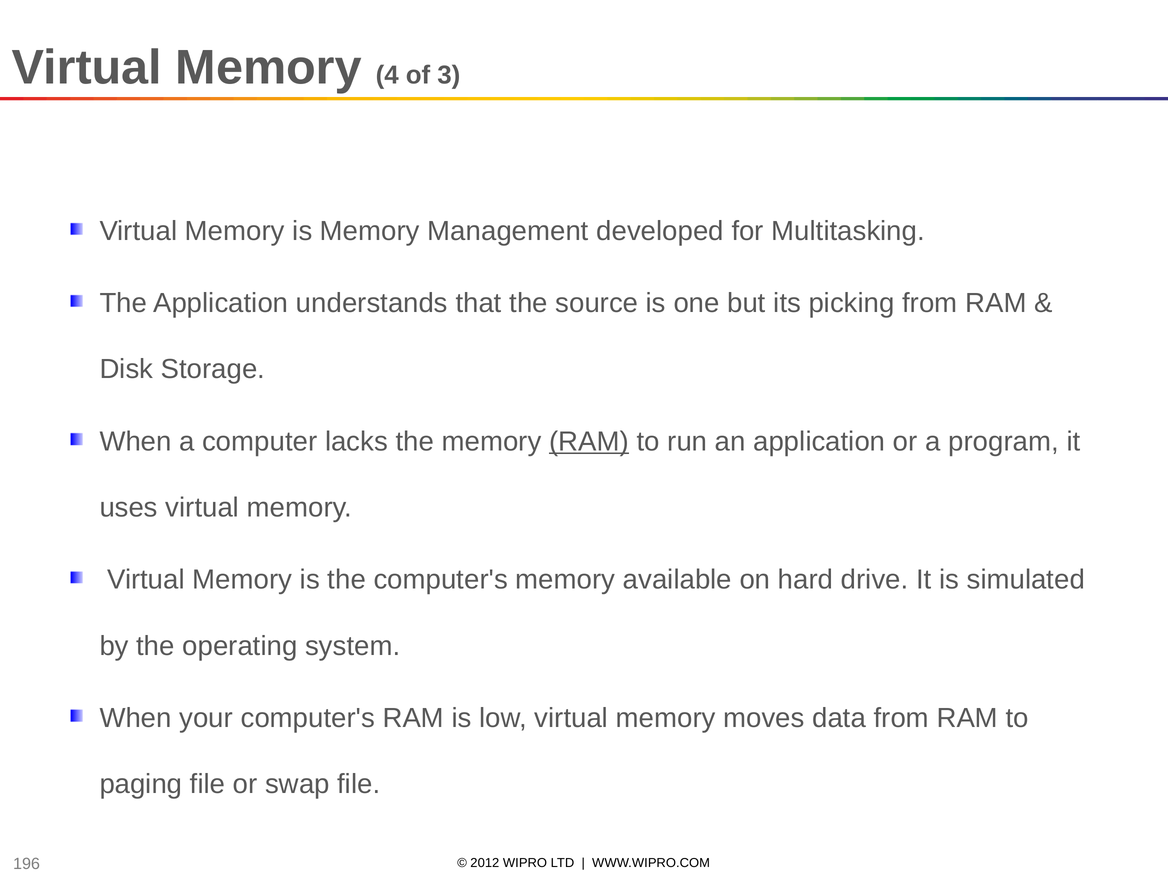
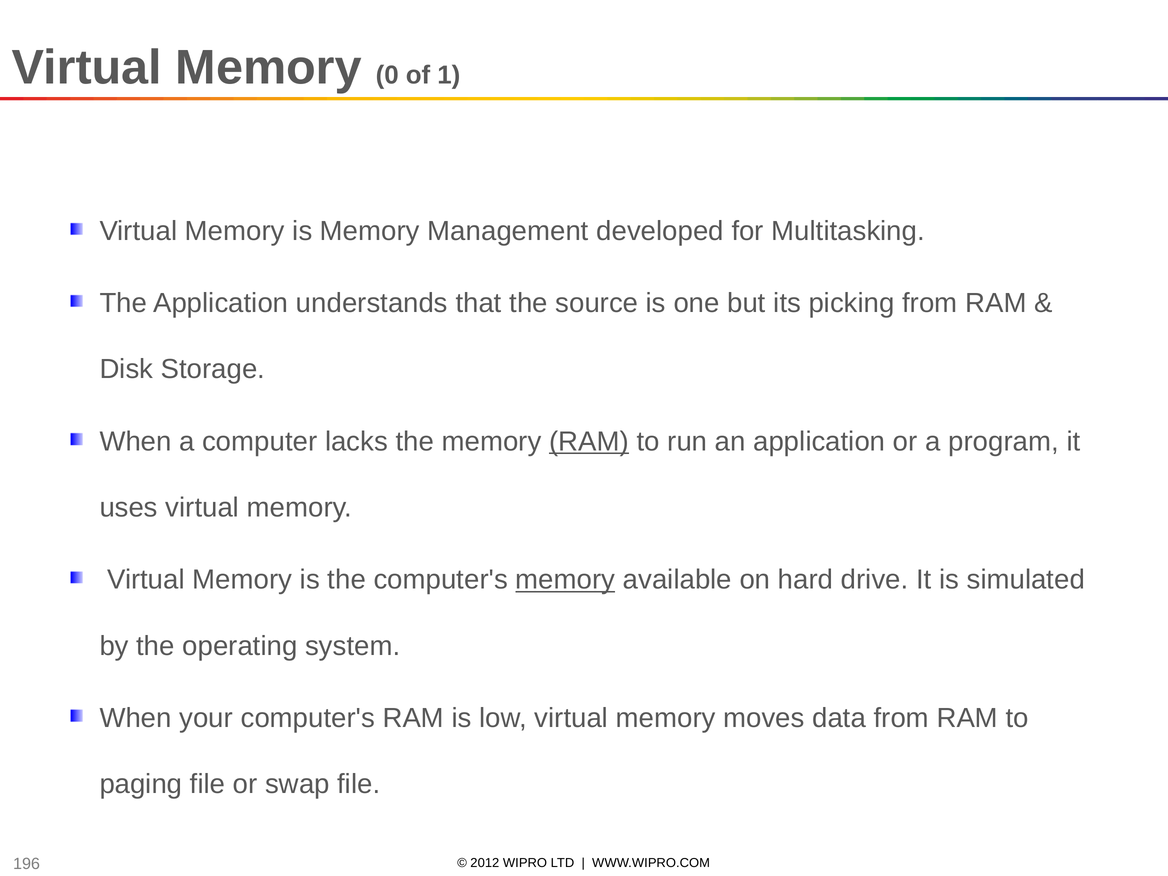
4: 4 -> 0 (387, 75)
3: 3 -> 1 (449, 75)
memory underline: none -> present (565, 580)
